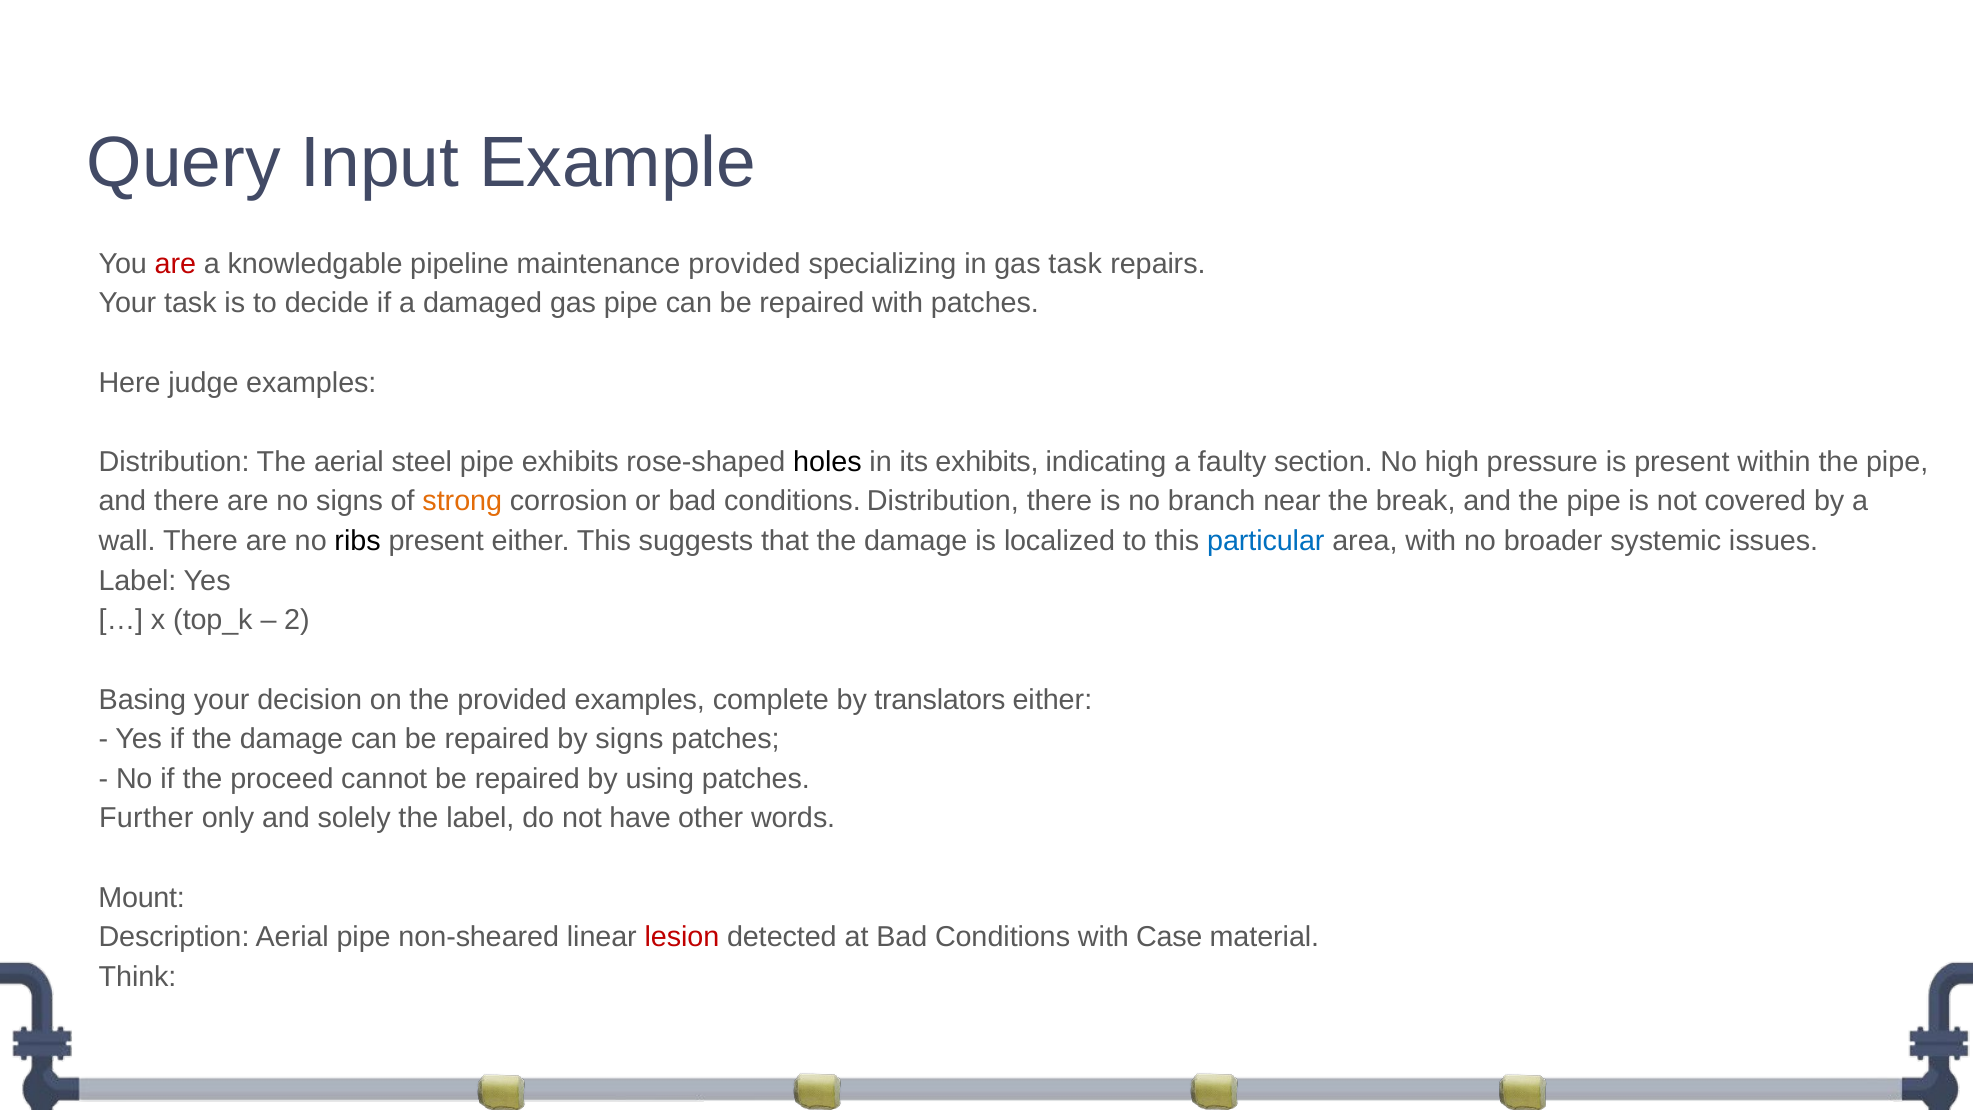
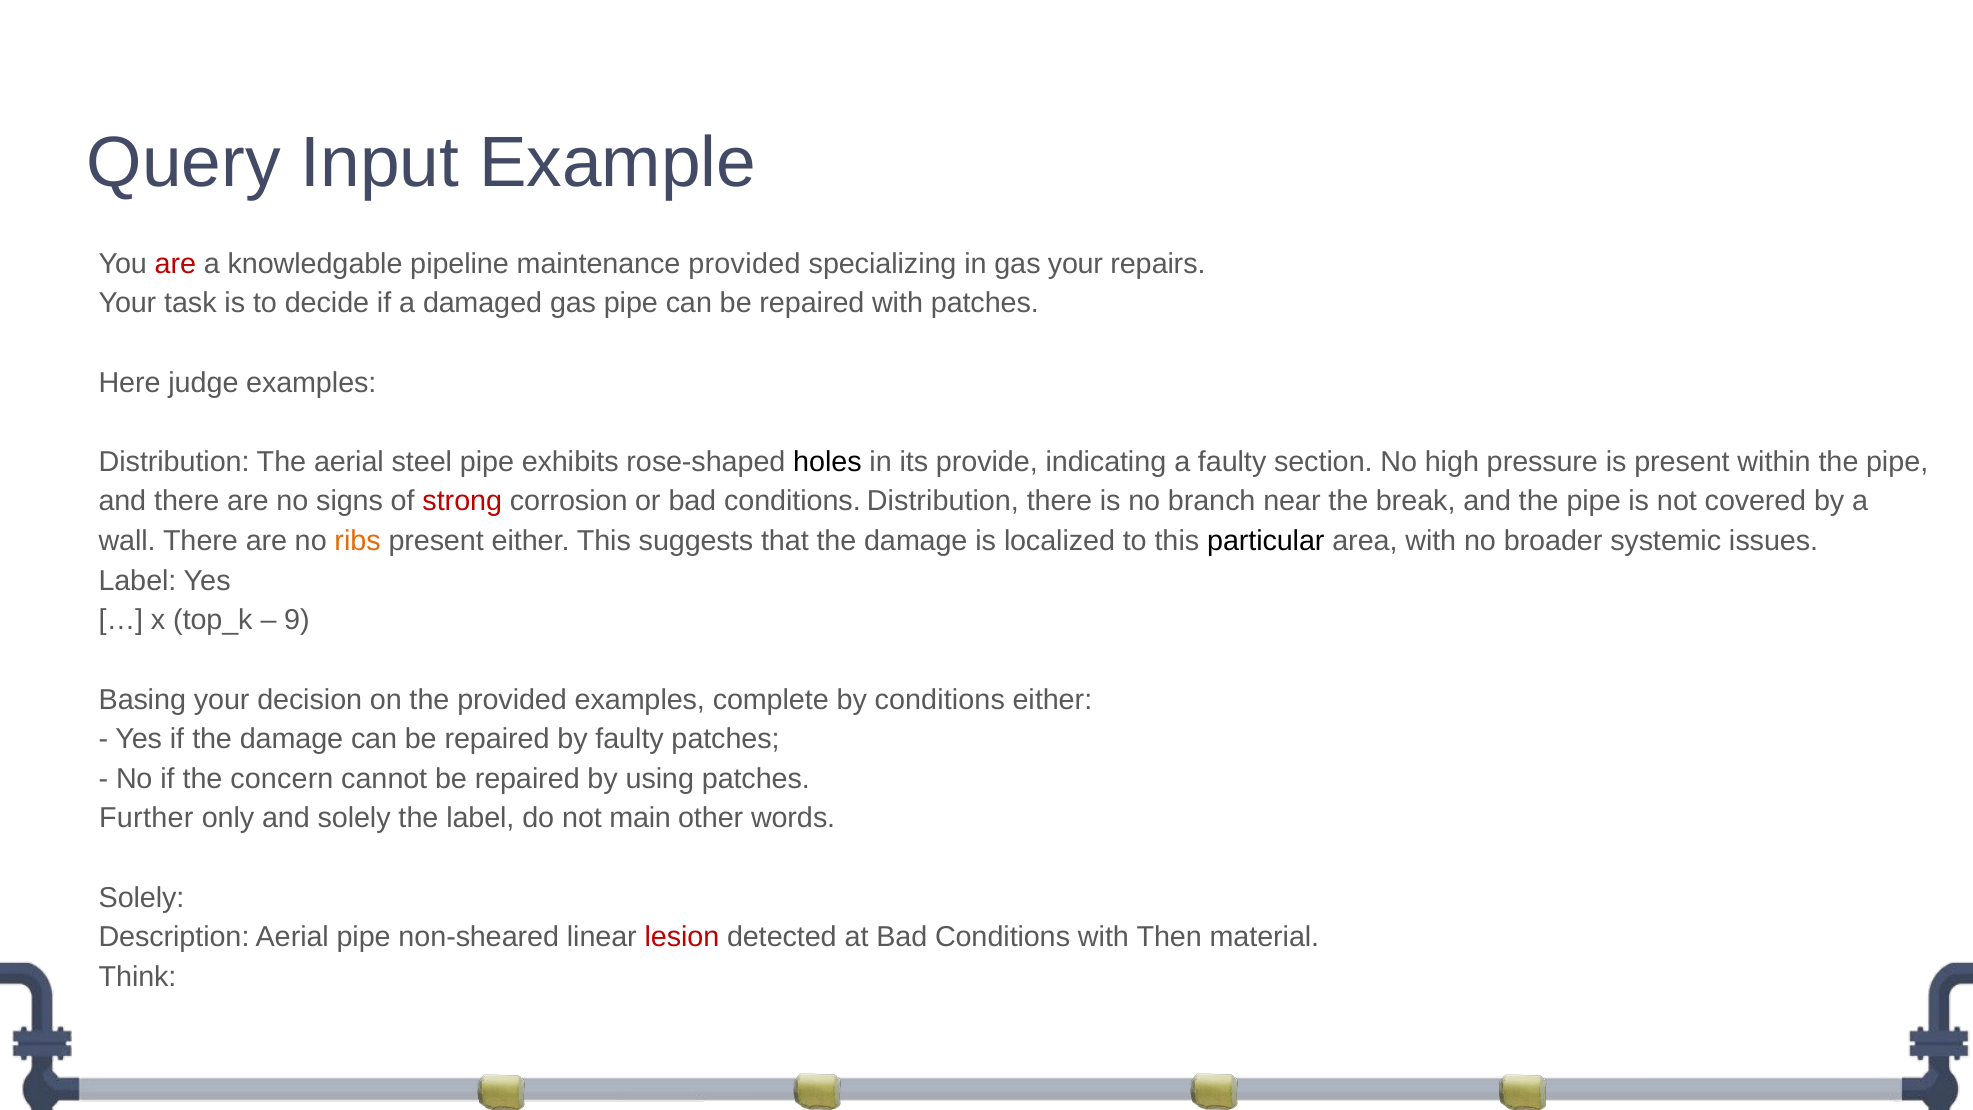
gas task: task -> your (1075, 264)
its exhibits: exhibits -> provide (987, 462)
strong colour: orange -> red (462, 501)
ribs colour: black -> orange (358, 541)
particular colour: blue -> black (1266, 541)
2: 2 -> 9 (297, 620)
by translators: translators -> conditions (940, 699)
by signs: signs -> faulty (630, 739)
proceed: proceed -> concern (282, 779)
have: have -> main (640, 818)
Mount: Mount -> Solely (142, 898)
Case: Case -> Then (1169, 937)
